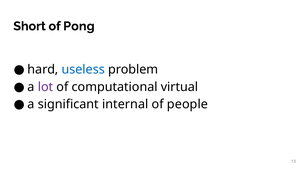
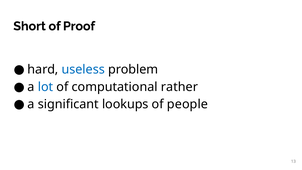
Pong: Pong -> Proof (79, 26)
lot colour: purple -> blue (46, 87)
virtual: virtual -> rather (179, 87)
internal: internal -> lookups (125, 104)
